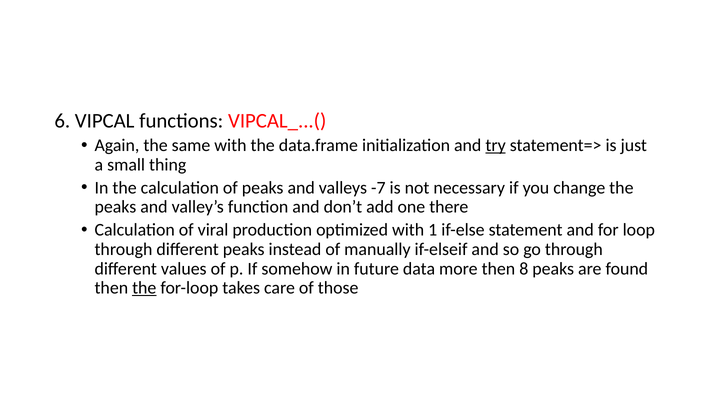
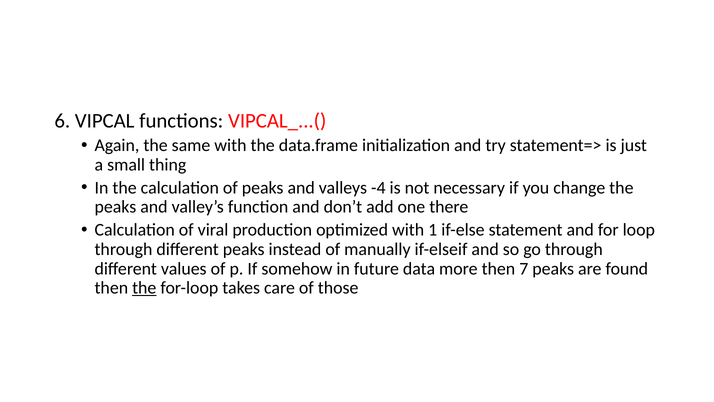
try underline: present -> none (496, 145)
-7: -7 -> -4 (378, 188)
8: 8 -> 7 (524, 268)
